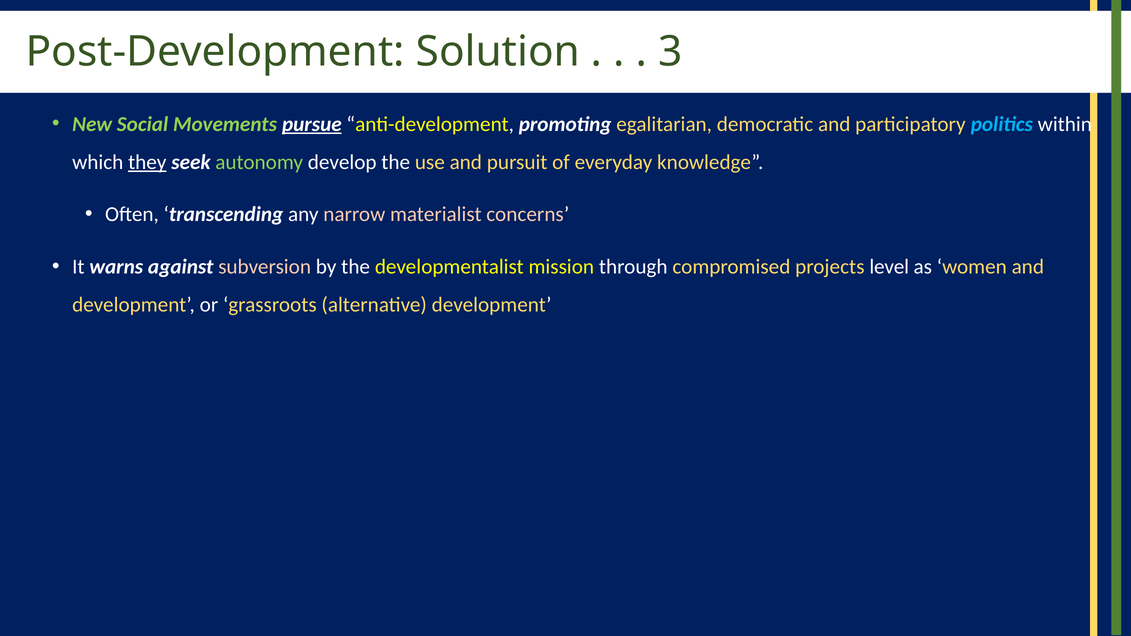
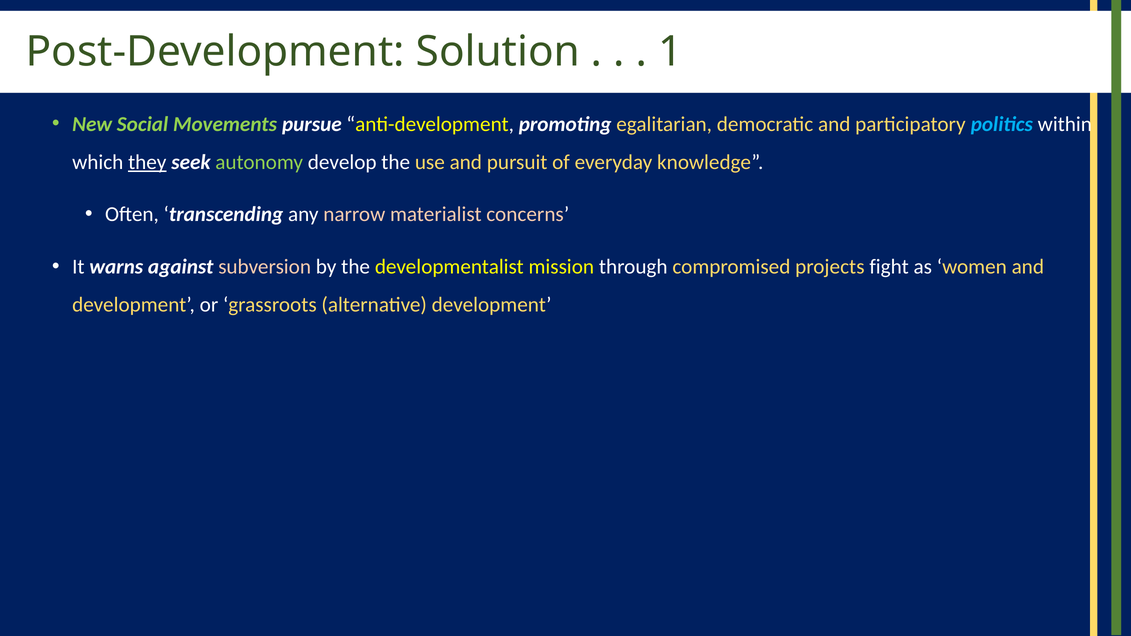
3: 3 -> 1 (670, 52)
pursue underline: present -> none (312, 124)
level: level -> fight (889, 267)
